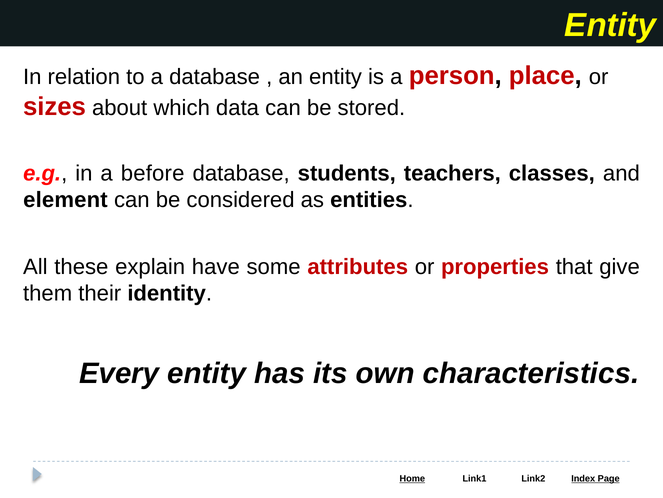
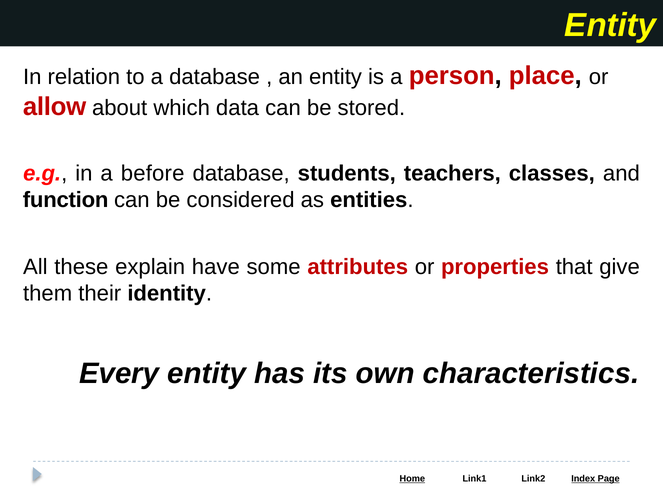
sizes: sizes -> allow (55, 107)
element: element -> function (66, 200)
